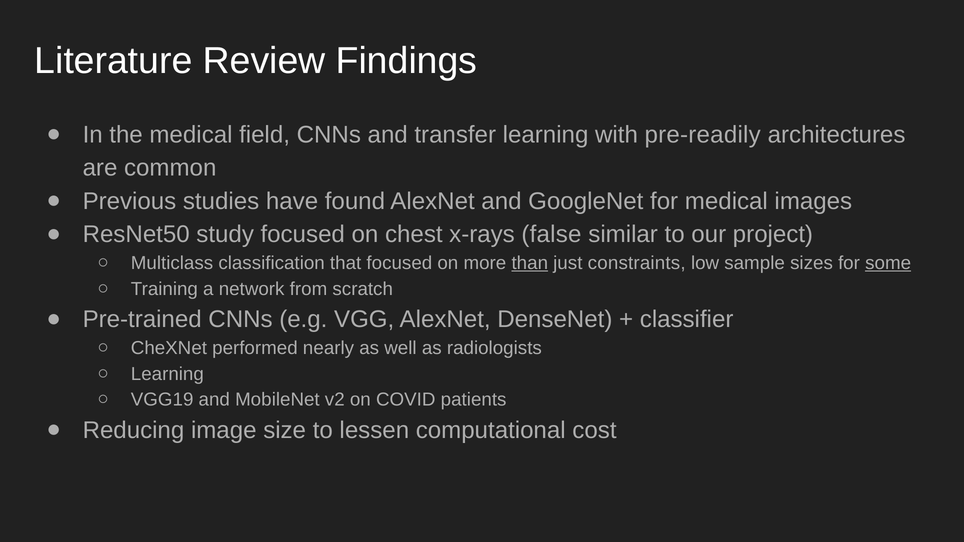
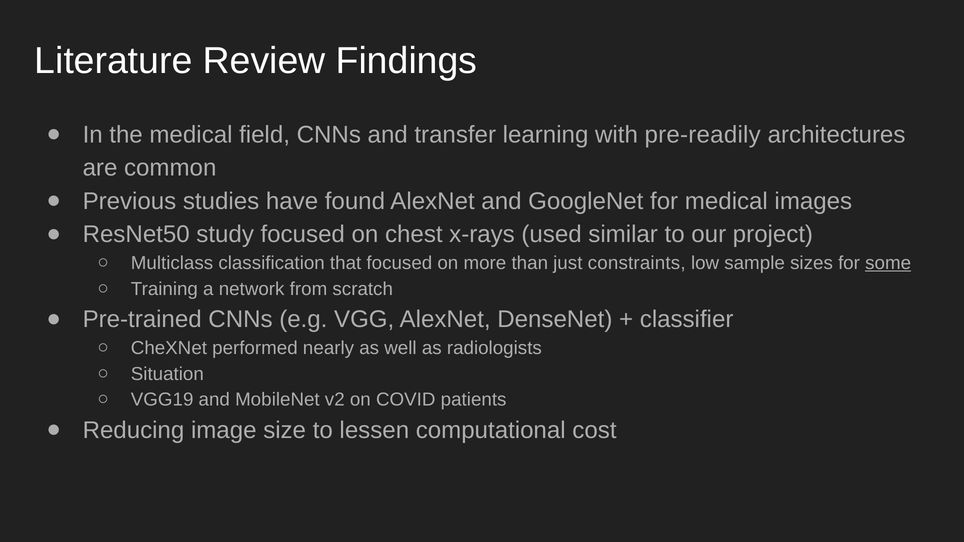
false: false -> used (552, 235)
than underline: present -> none (530, 263)
Learning: Learning -> Situation (167, 374)
